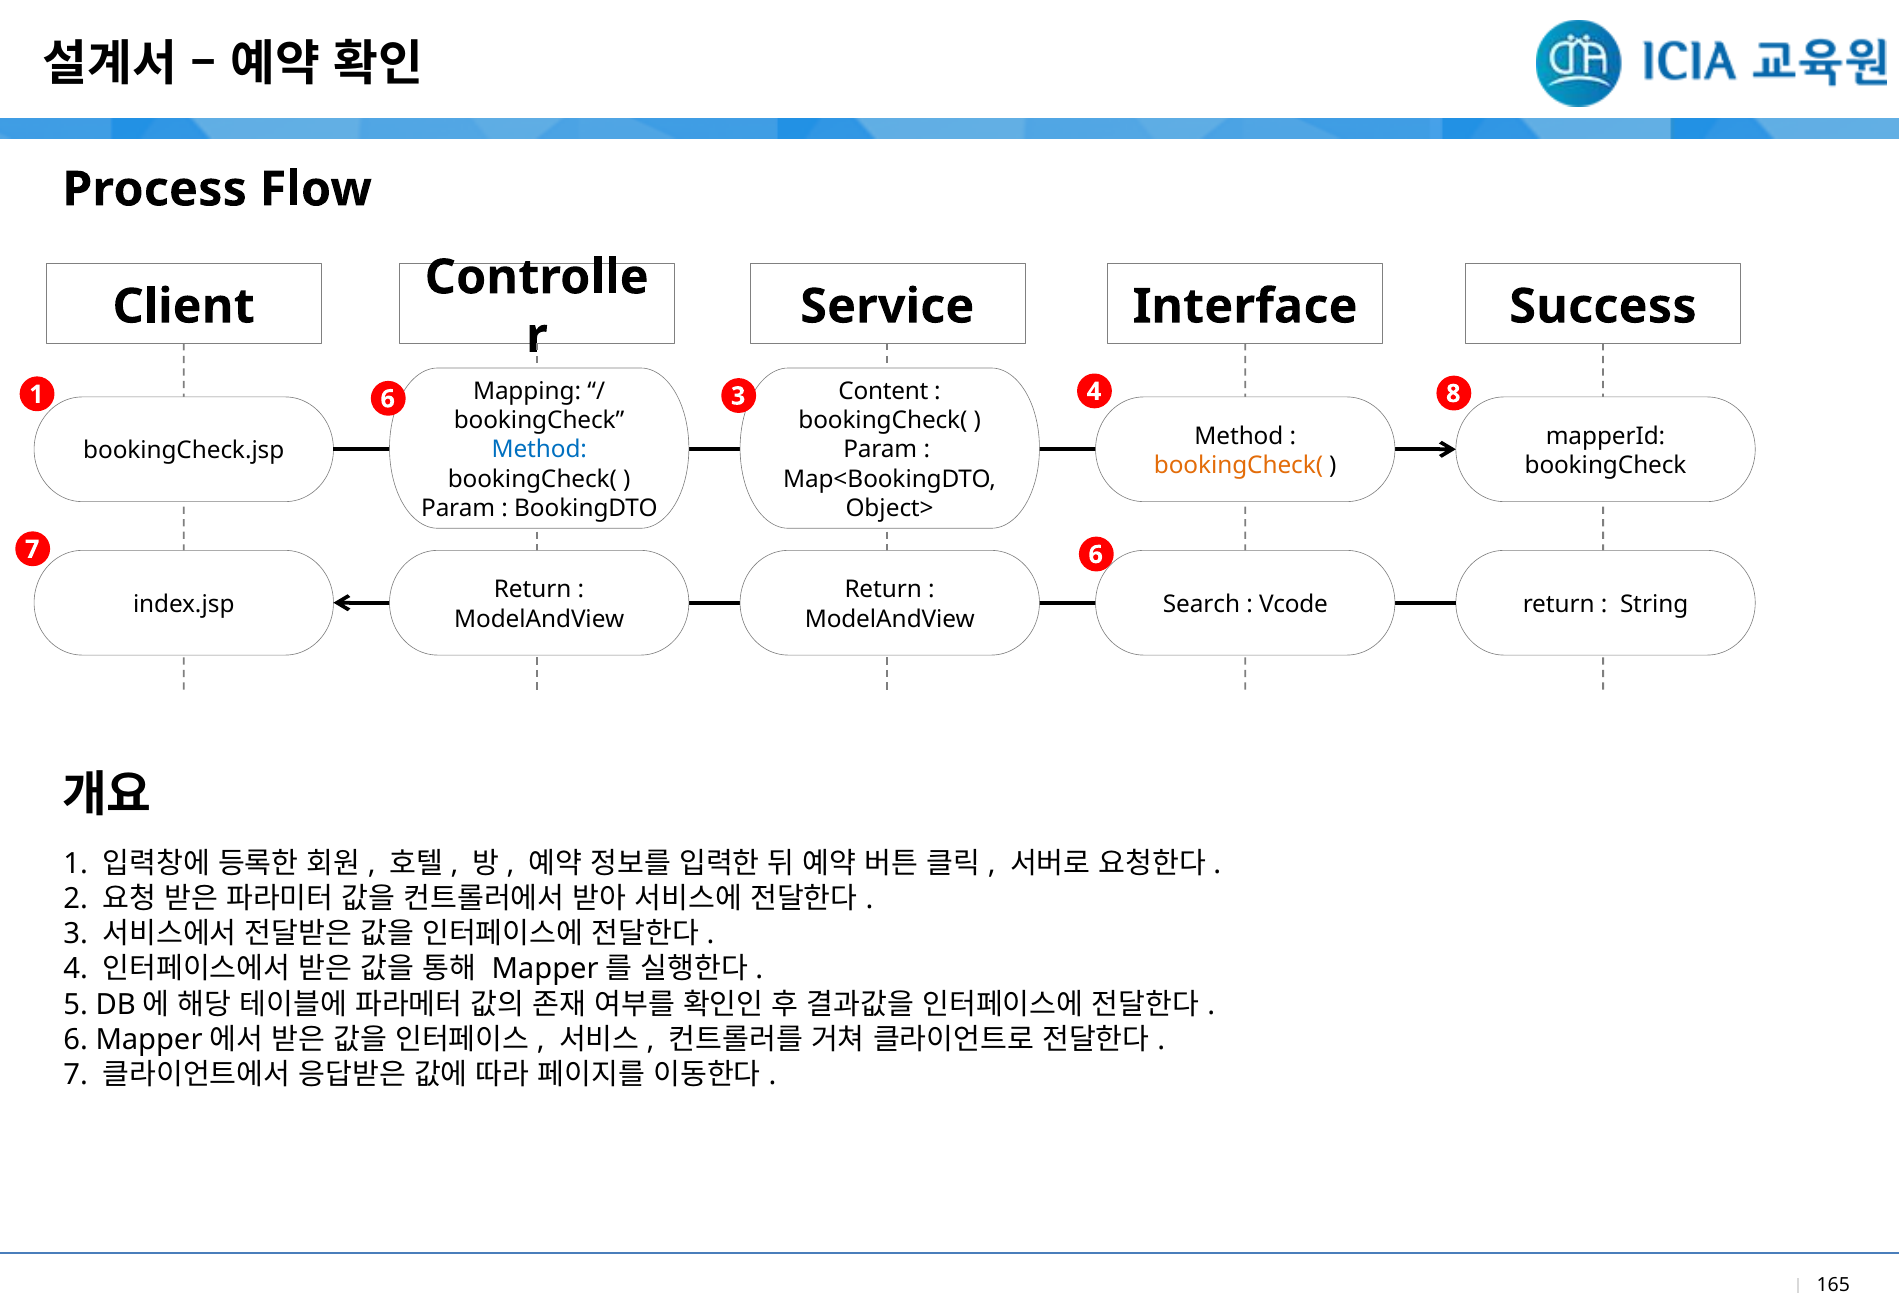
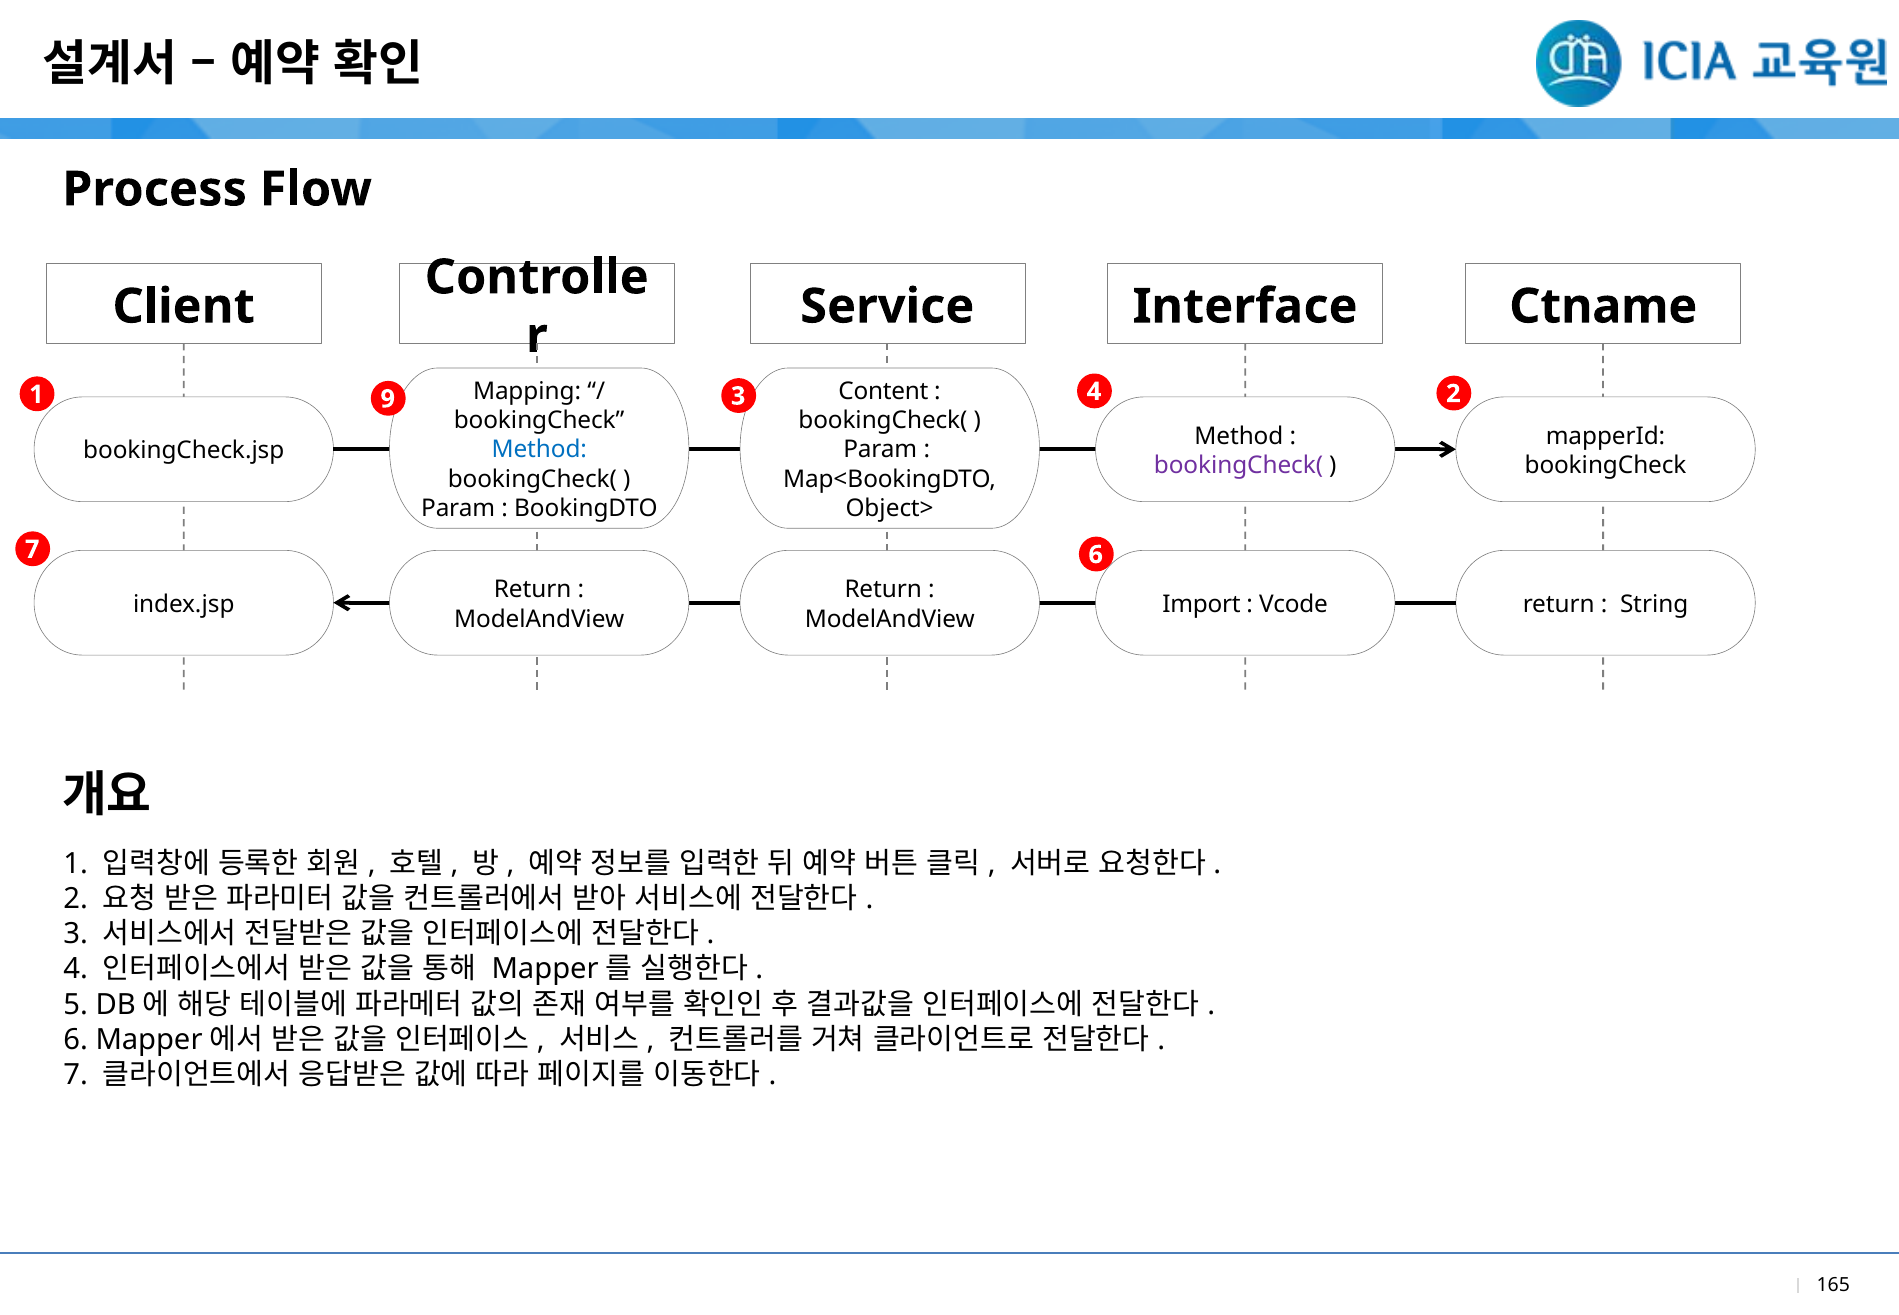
Success: Success -> Ctname (1603, 306)
1 6: 6 -> 9 (388, 399)
4 8: 8 -> 2 (1453, 394)
bookingCheck( colour: orange -> purple (1238, 465)
Search: Search -> Import (1202, 604)
